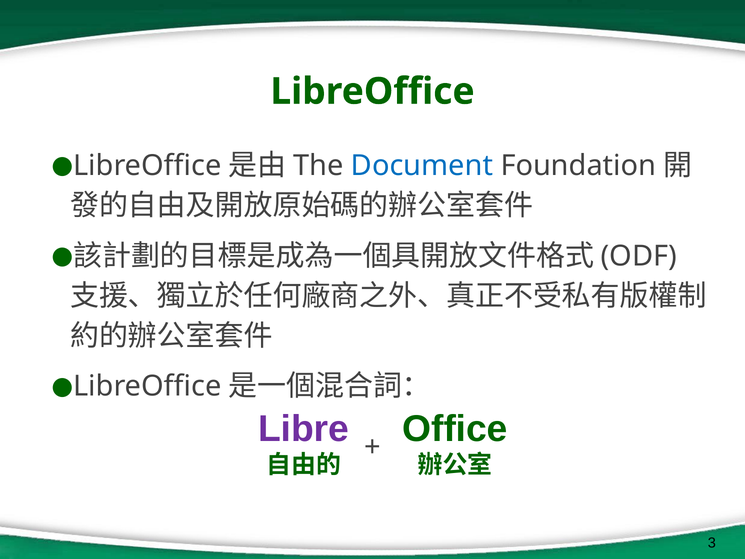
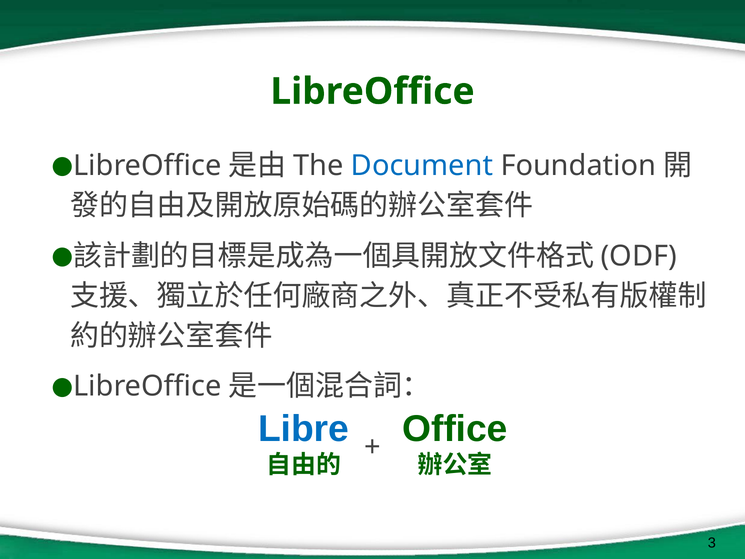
Libre colour: purple -> blue (304, 429)
